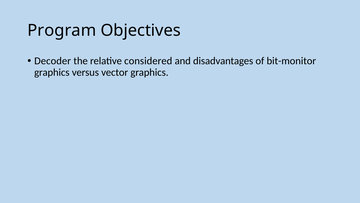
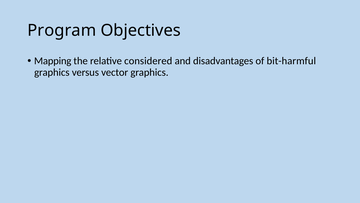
Decoder: Decoder -> Mapping (53, 61)
bit-monitor: bit-monitor -> bit-harmful (291, 61)
